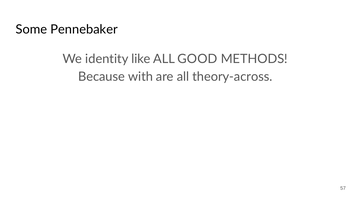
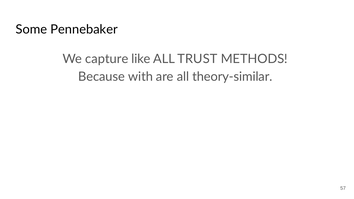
identity: identity -> capture (107, 59)
GOOD: GOOD -> TRUST (197, 59)
theory-across: theory-across -> theory-similar (232, 77)
